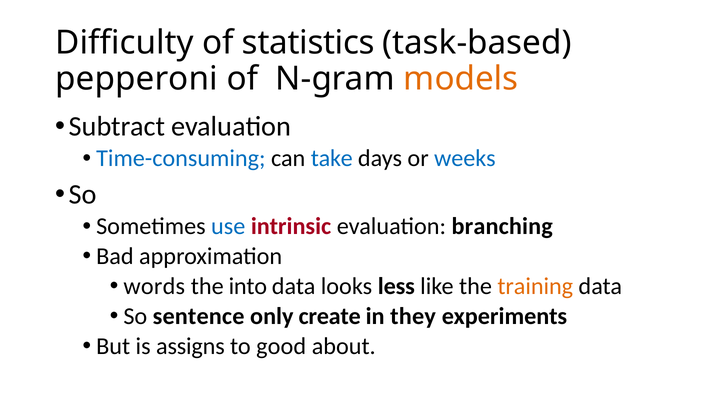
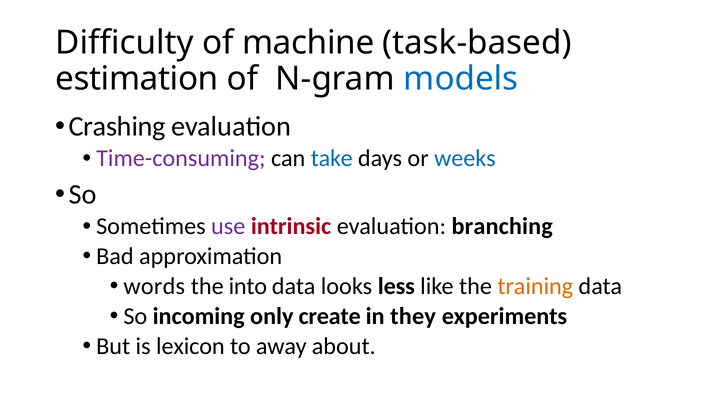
statistics: statistics -> machine (308, 43)
pepperoni: pepperoni -> estimation (137, 79)
models colour: orange -> blue (461, 79)
Subtract: Subtract -> Crashing (117, 127)
Time-consuming colour: blue -> purple (181, 159)
use colour: blue -> purple (228, 227)
sentence: sentence -> incoming (199, 316)
assigns: assigns -> lexicon (190, 346)
good: good -> away (281, 346)
